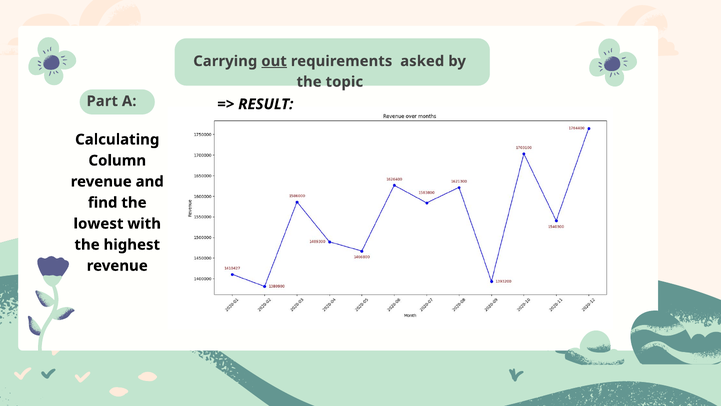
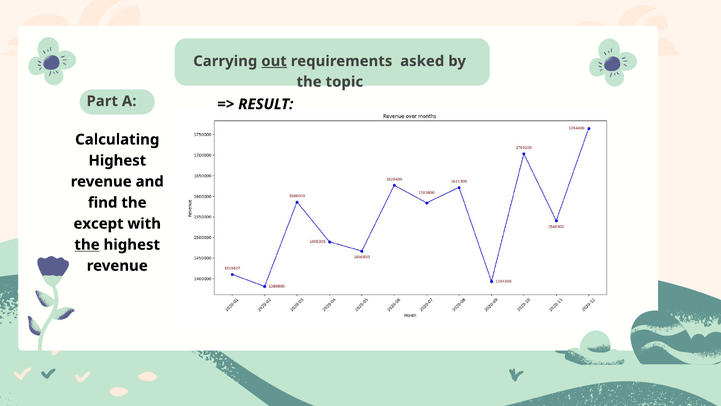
Column: Column -> Highest (117, 160)
lowest: lowest -> except (99, 223)
the underline: none -> present (87, 245)
